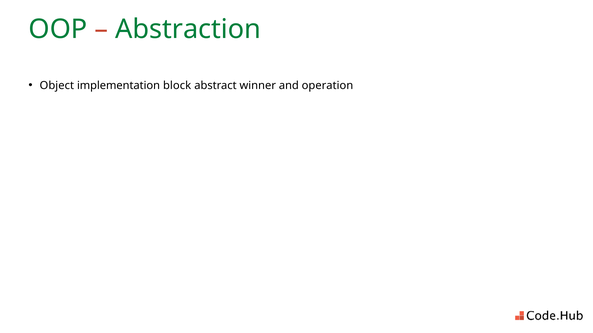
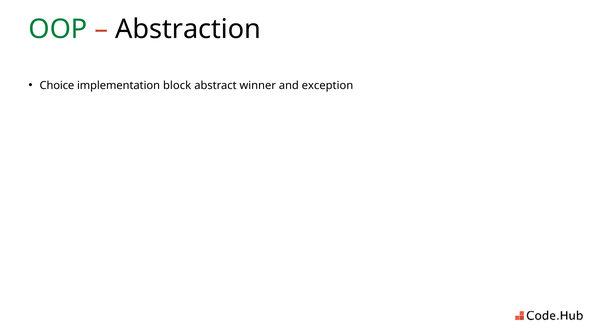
Abstraction colour: green -> black (188, 29)
Object: Object -> Choice (57, 86)
operation: operation -> exception (327, 86)
